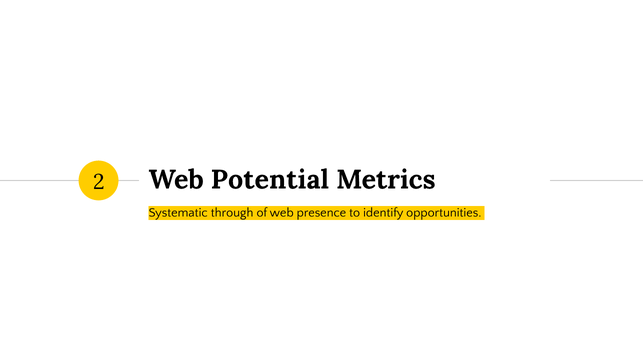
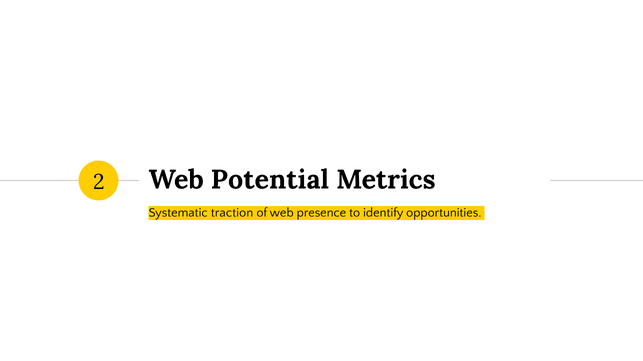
through: through -> traction (232, 213)
